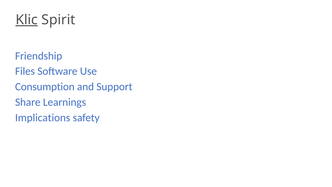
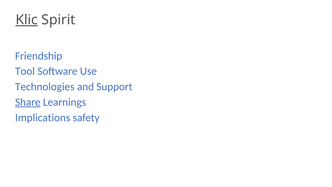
Files: Files -> Tool (25, 71)
Consumption: Consumption -> Technologies (45, 87)
Share underline: none -> present (28, 102)
